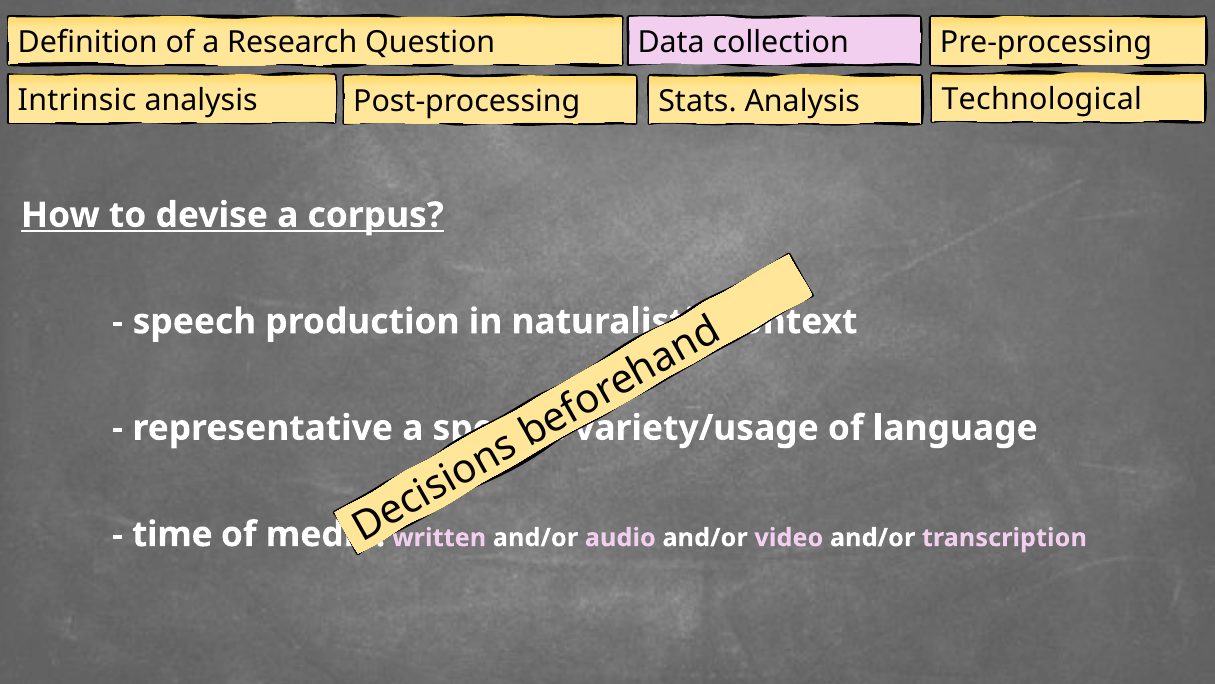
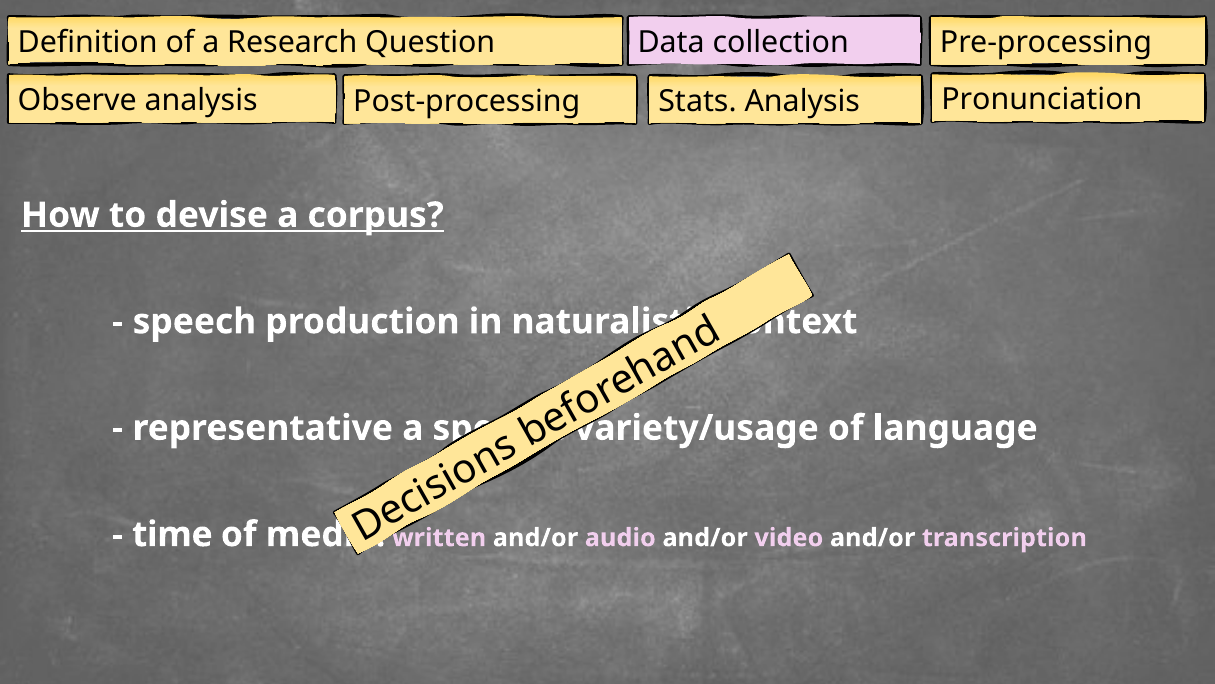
Intrinsic: Intrinsic -> Observe (77, 101)
Technological: Technological -> Pronunciation (1042, 100)
